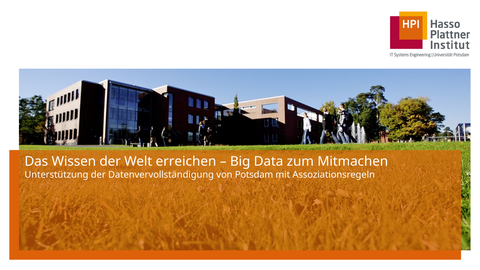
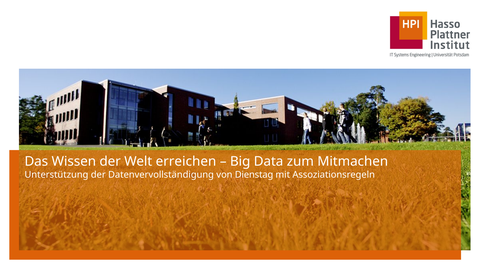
Potsdam: Potsdam -> Dienstag (254, 175)
